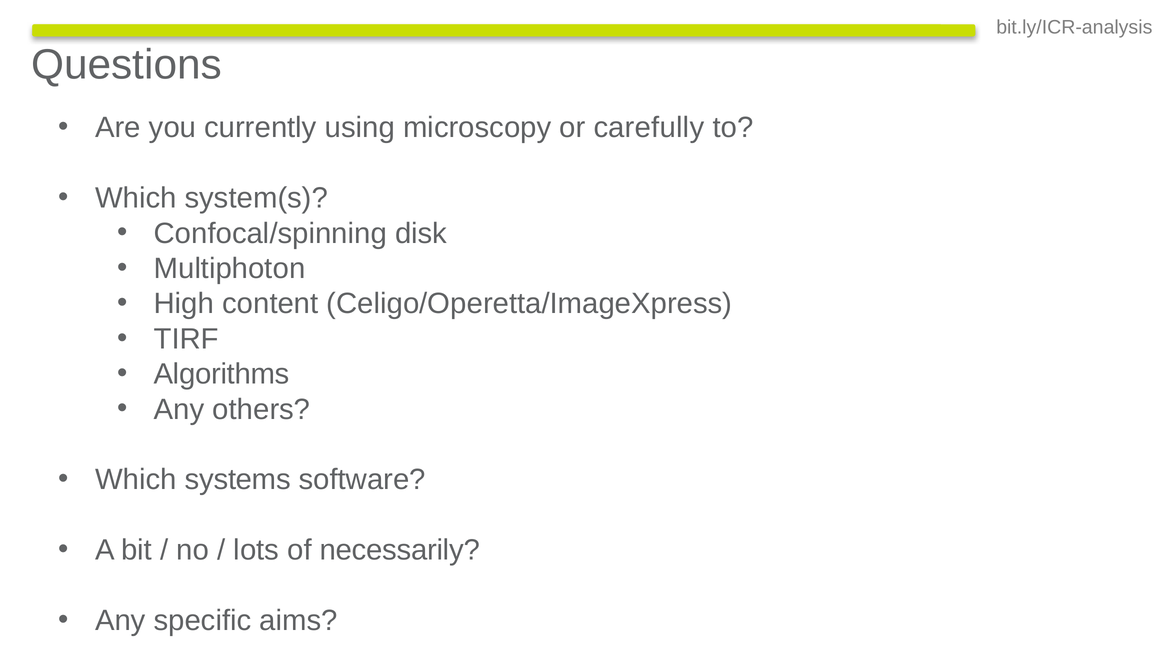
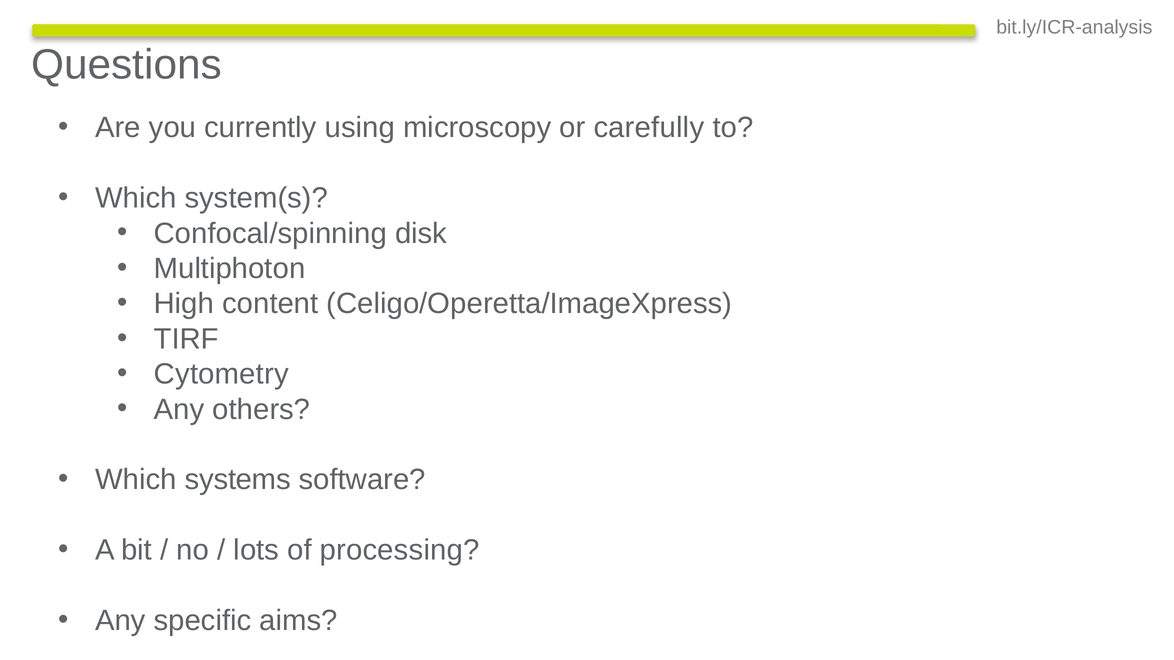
Algorithms: Algorithms -> Cytometry (221, 374)
necessarily: necessarily -> processing (400, 551)
